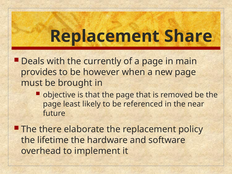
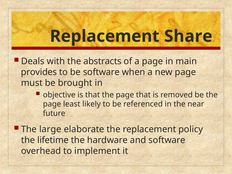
currently: currently -> abstracts (102, 61)
be however: however -> software (101, 72)
there: there -> large (50, 129)
